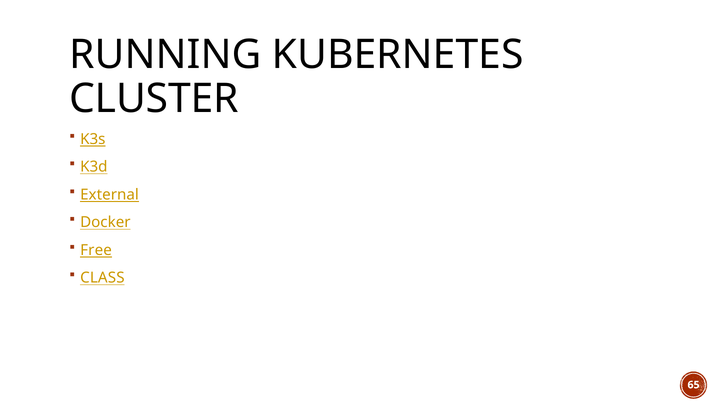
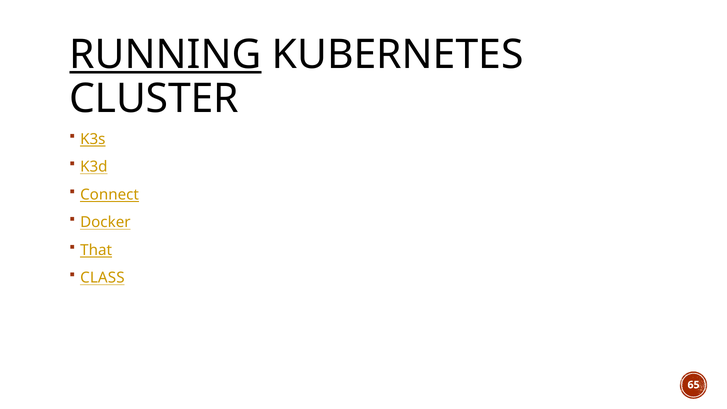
RUNNING underline: none -> present (165, 55)
External: External -> Connect (110, 195)
Free: Free -> That (96, 250)
